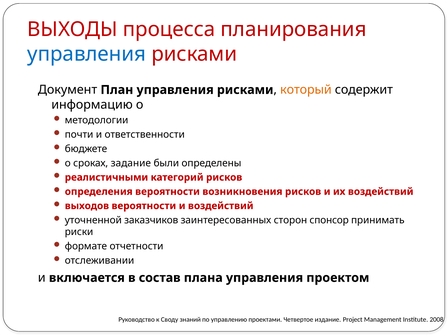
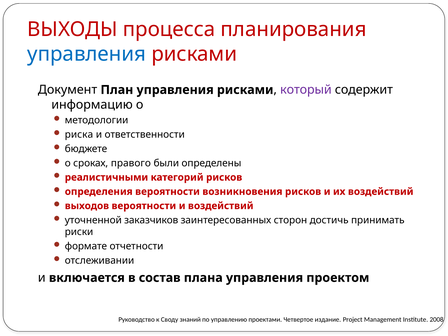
который colour: orange -> purple (306, 90)
почти: почти -> риска (79, 135)
задание: задание -> правого (131, 163)
спонсор: спонсор -> достичь (329, 220)
